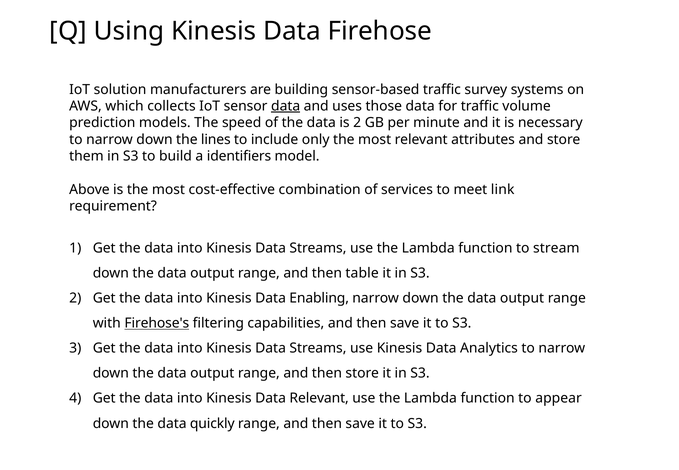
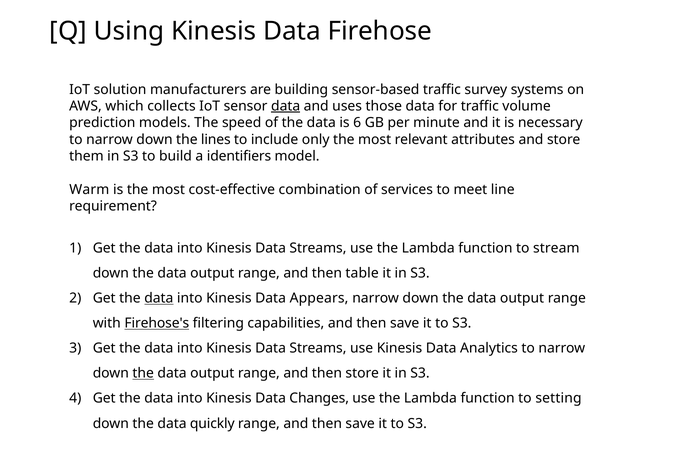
is 2: 2 -> 6 (357, 123)
Above: Above -> Warm (89, 190)
link: link -> line (503, 190)
data underline: none -> present (159, 298)
Enabling: Enabling -> Appears (319, 298)
the underline: none -> present (143, 373)
Data Relevant: Relevant -> Changes (319, 398)
appear: appear -> setting (559, 398)
